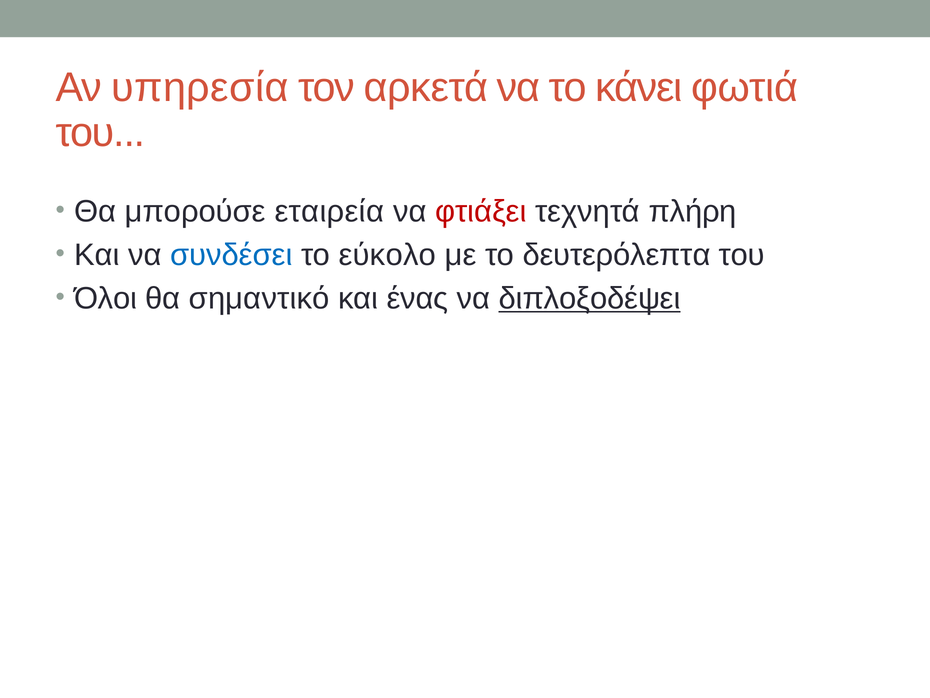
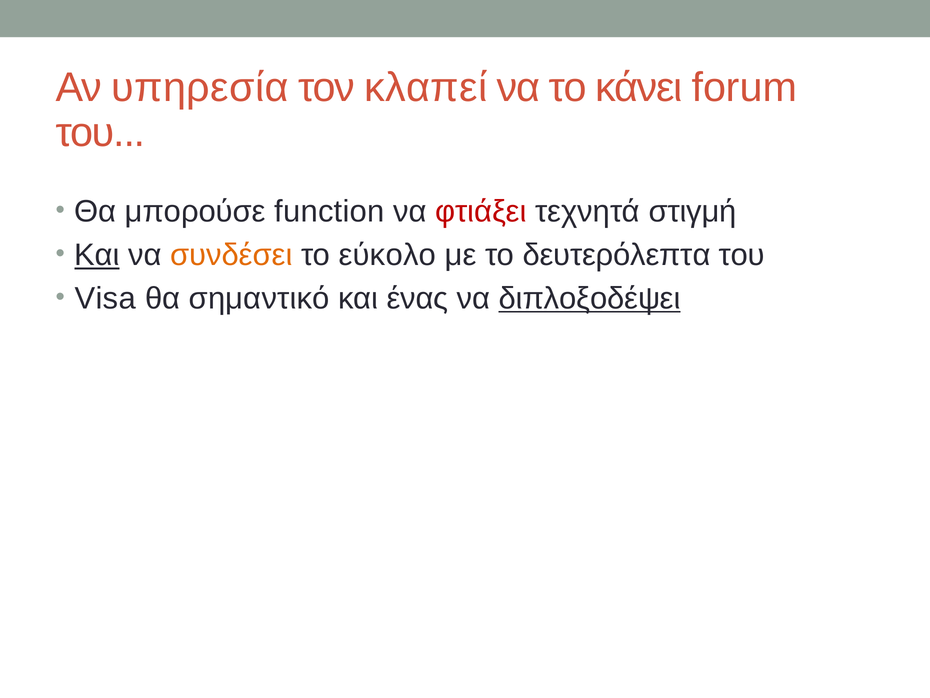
αρκετά: αρκετά -> κλαπεί (426, 88)
φωτιά: φωτιά -> forum (744, 88)
εταιρεία: εταιρεία -> function (329, 211)
πλήρη: πλήρη -> στιγμή (693, 211)
Και underline: none -> present (97, 255)
συνδέσει colour: blue -> orange (231, 255)
Όλοι: Όλοι -> Visa (105, 298)
